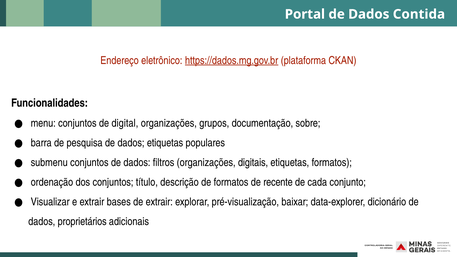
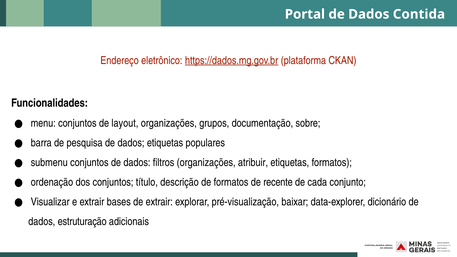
digital: digital -> layout (125, 123)
digitais: digitais -> atribuir (253, 163)
proprietários: proprietários -> estruturação (82, 222)
